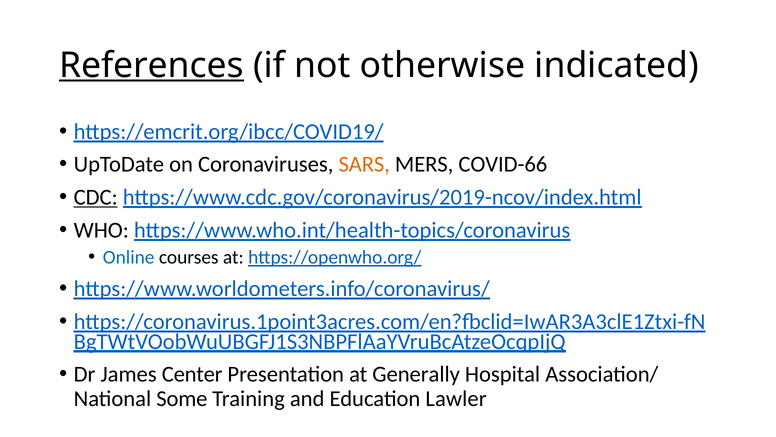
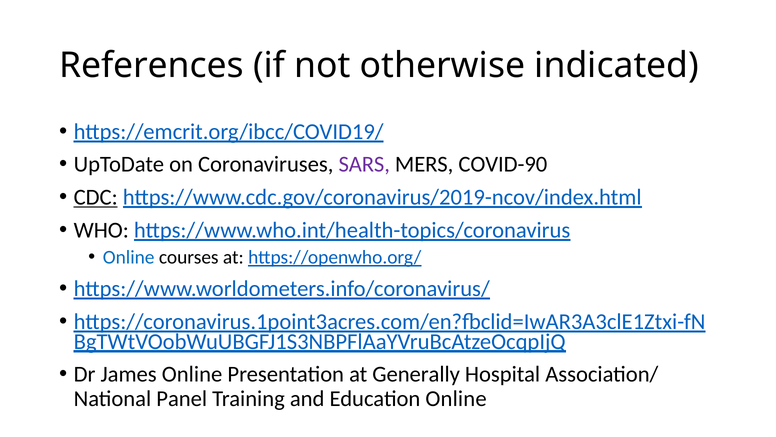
References underline: present -> none (151, 65)
SARS colour: orange -> purple (364, 164)
COVID-66: COVID-66 -> COVID-90 (503, 164)
James Center: Center -> Online (192, 374)
Some: Some -> Panel (182, 398)
Education Lawler: Lawler -> Online (456, 398)
